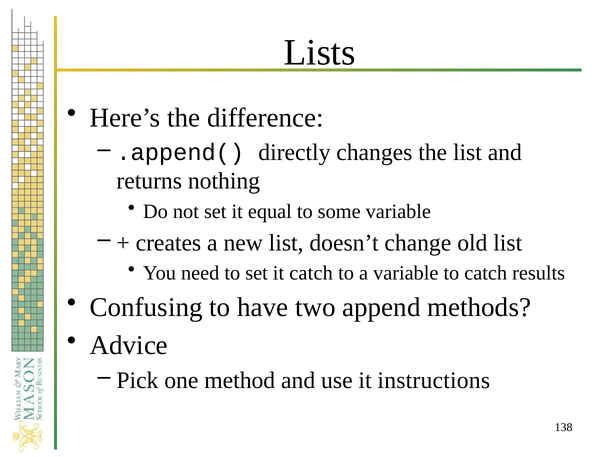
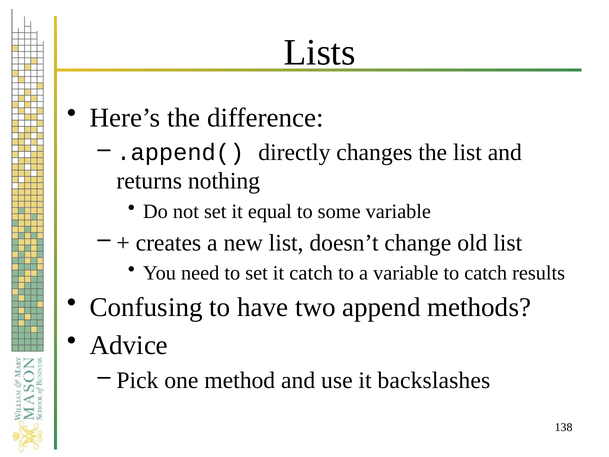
instructions: instructions -> backslashes (434, 380)
